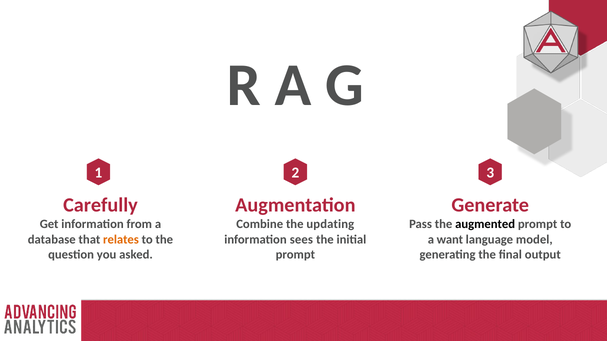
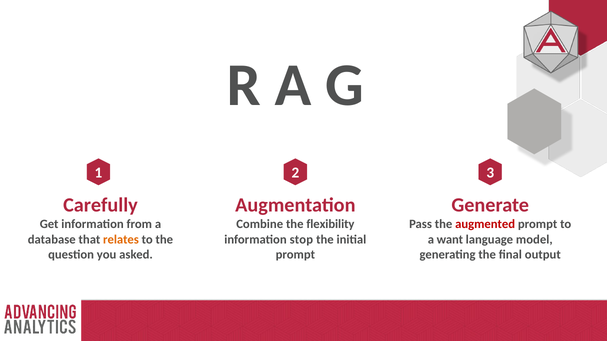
updating: updating -> flexibility (330, 225)
augmented colour: black -> red (485, 225)
sees: sees -> stop (301, 240)
